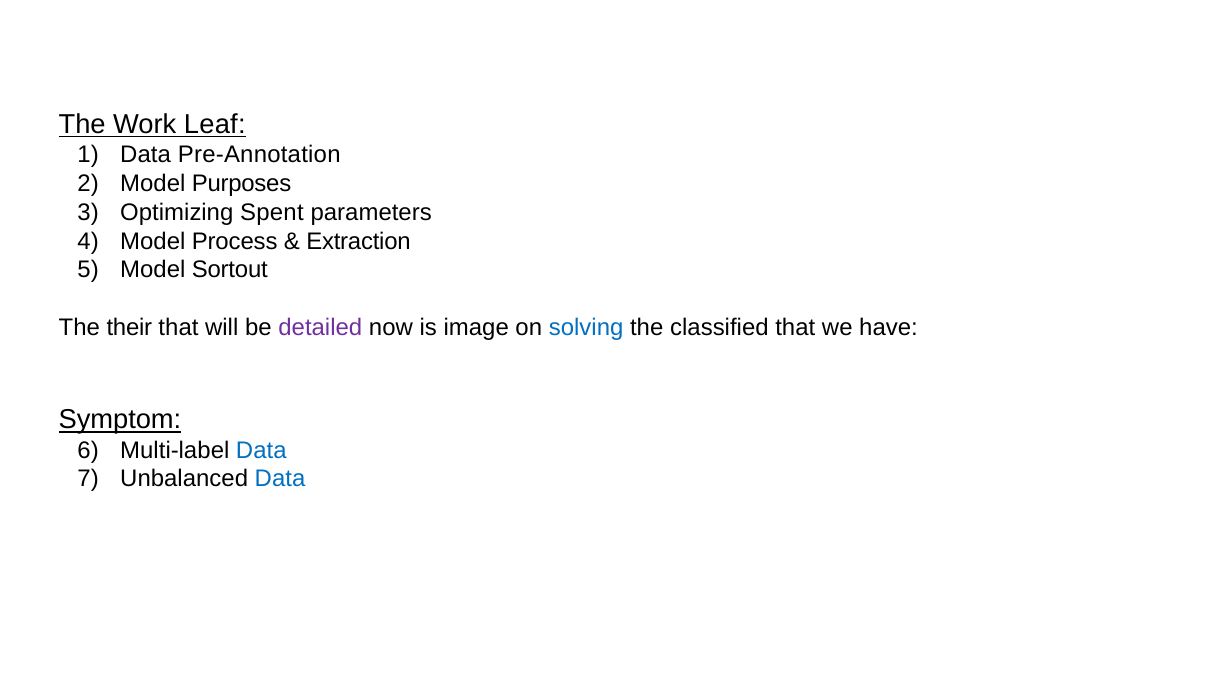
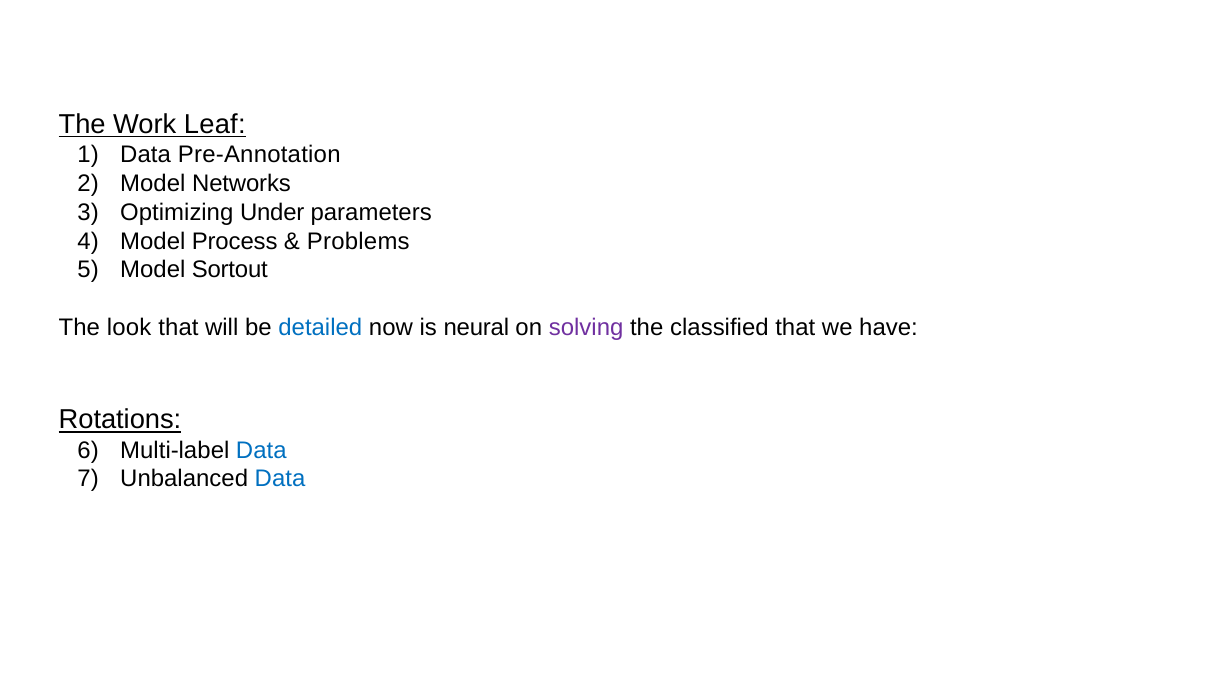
Purposes: Purposes -> Networks (241, 184)
Spent: Spent -> Under (272, 213)
Extraction: Extraction -> Problems (358, 241)
their: their -> look (129, 328)
detailed colour: purple -> blue (320, 328)
image: image -> neural (476, 328)
solving colour: blue -> purple (586, 328)
Symptom: Symptom -> Rotations (120, 420)
